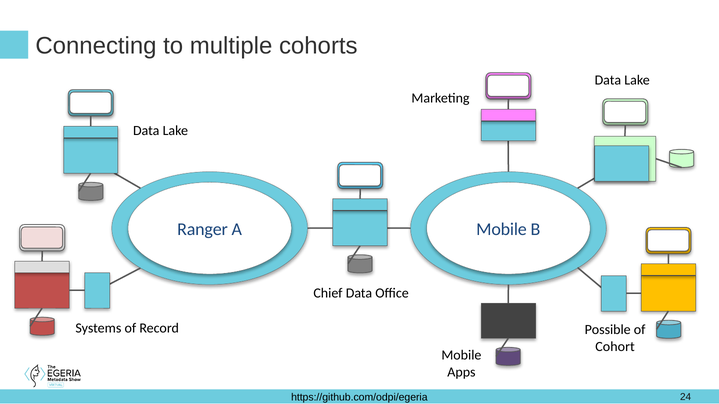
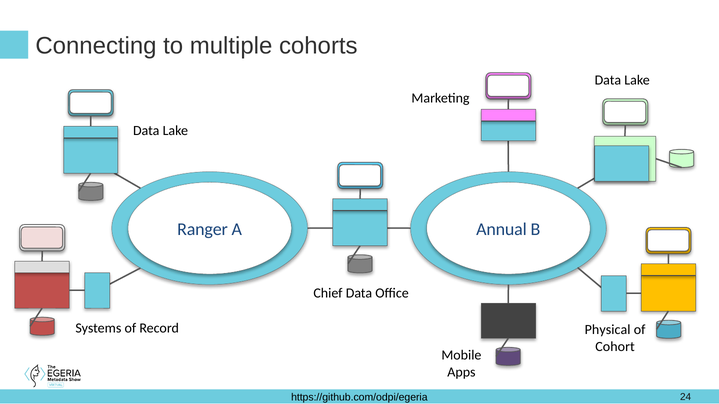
Mobile: Mobile -> Annual (502, 230)
Possible: Possible -> Physical (608, 330)
